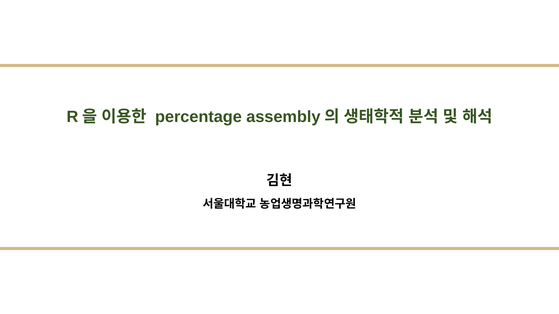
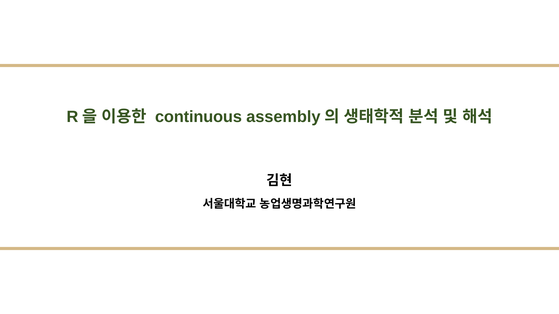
percentage: percentage -> continuous (198, 117)
